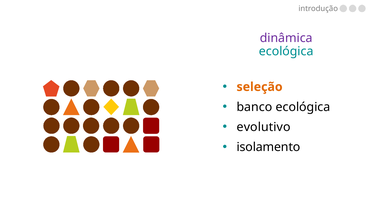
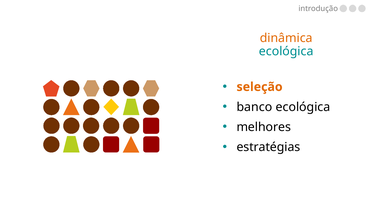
dinâmica colour: purple -> orange (286, 38)
evolutivo: evolutivo -> melhores (264, 127)
isolamento: isolamento -> estratégias (268, 147)
